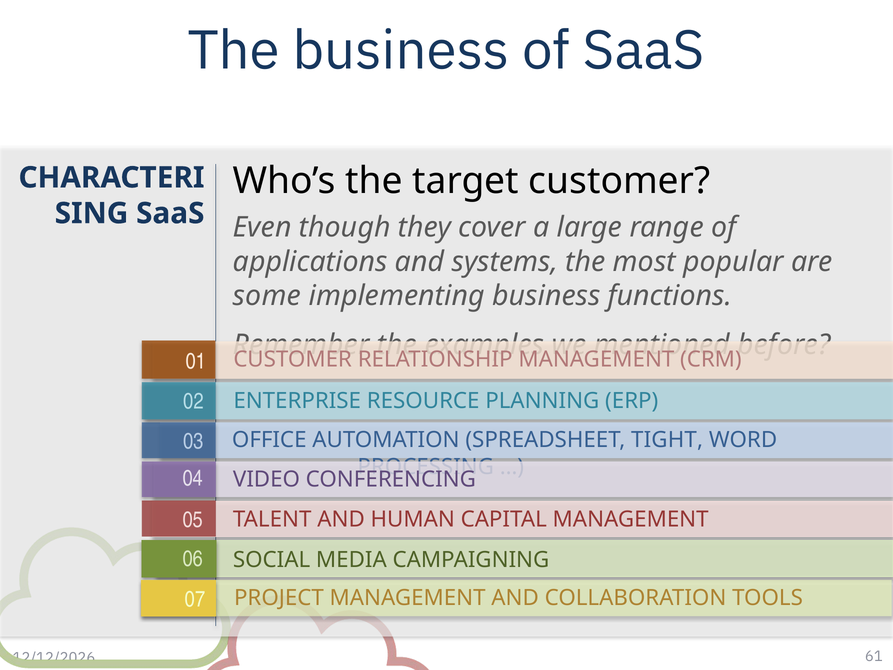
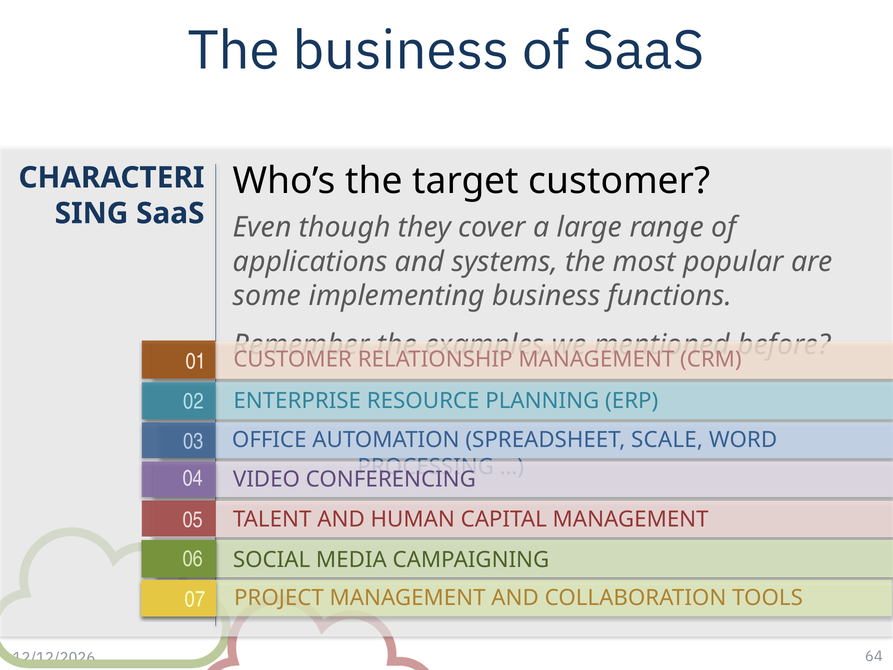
TIGHT: TIGHT -> SCALE (667, 440)
61: 61 -> 64 (874, 656)
